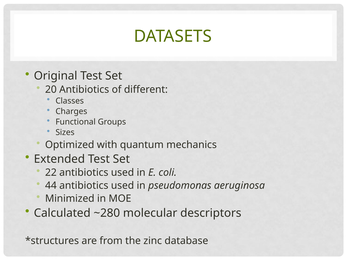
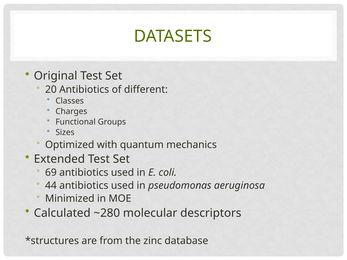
22: 22 -> 69 (51, 173)
